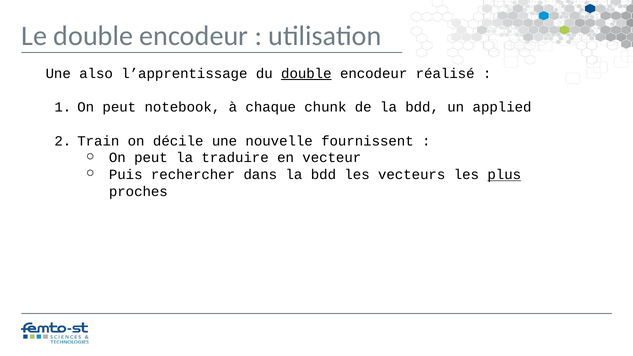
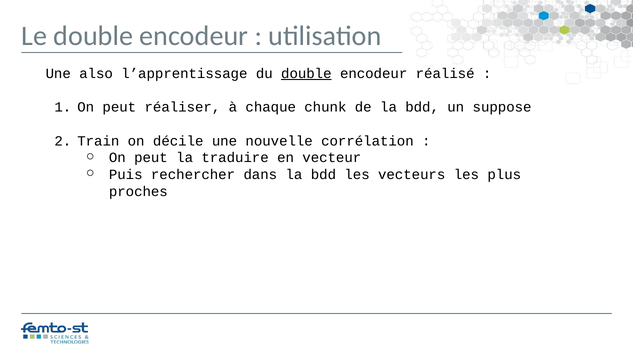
notebook: notebook -> réaliser (182, 107)
applied: applied -> suppose (502, 107)
fournissent: fournissent -> corrélation (367, 141)
plus underline: present -> none (504, 175)
